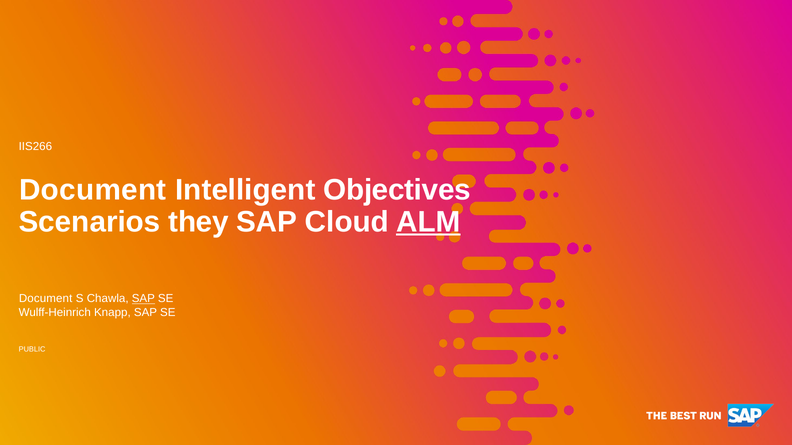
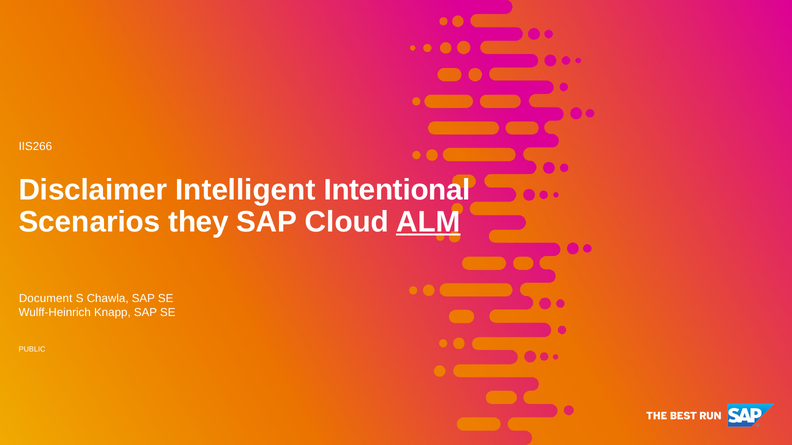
Document: Document -> Disclaimer (93, 190)
Objectives: Objectives -> Intentional (397, 190)
SAP underline: present -> none (143, 299)
